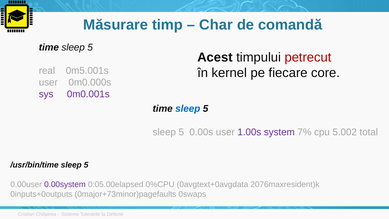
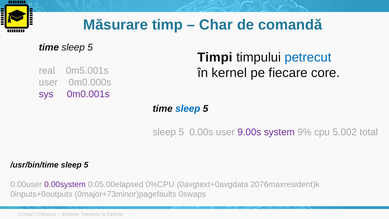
Acest: Acest -> Timpi (215, 57)
petrecut colour: red -> blue (308, 57)
1.00s: 1.00s -> 9.00s (249, 132)
7%: 7% -> 9% (304, 132)
